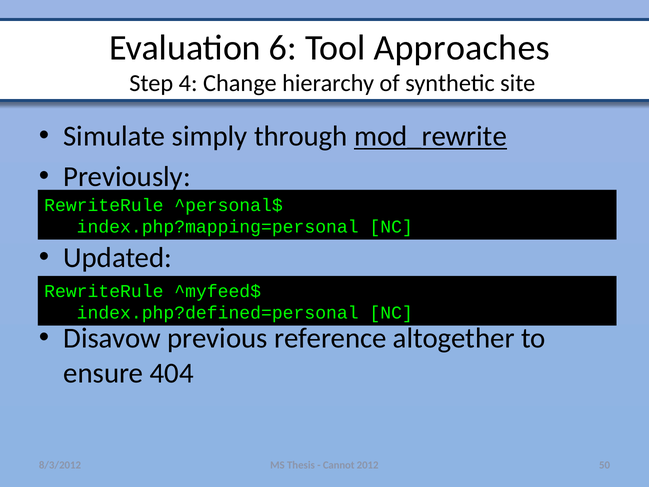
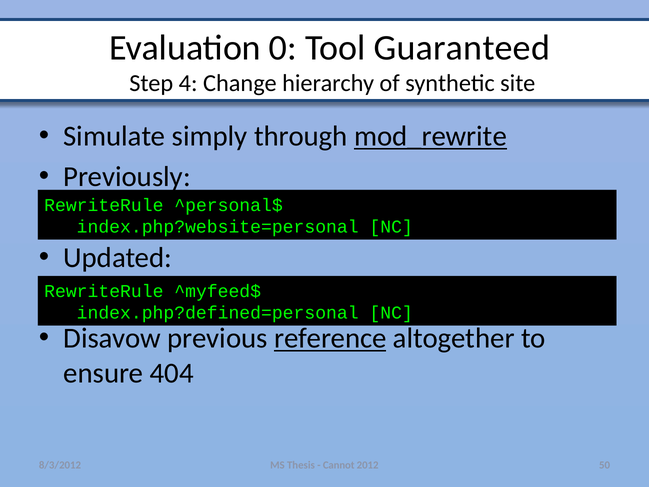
6: 6 -> 0 (283, 48)
Approaches: Approaches -> Guaranteed (462, 48)
index.php?mapping=personal: index.php?mapping=personal -> index.php?website=personal (218, 227)
reference underline: none -> present (330, 338)
